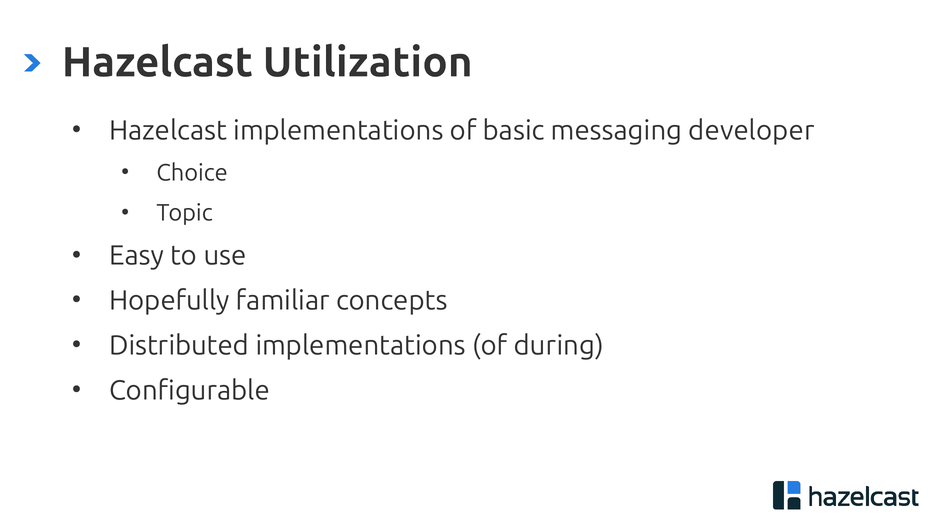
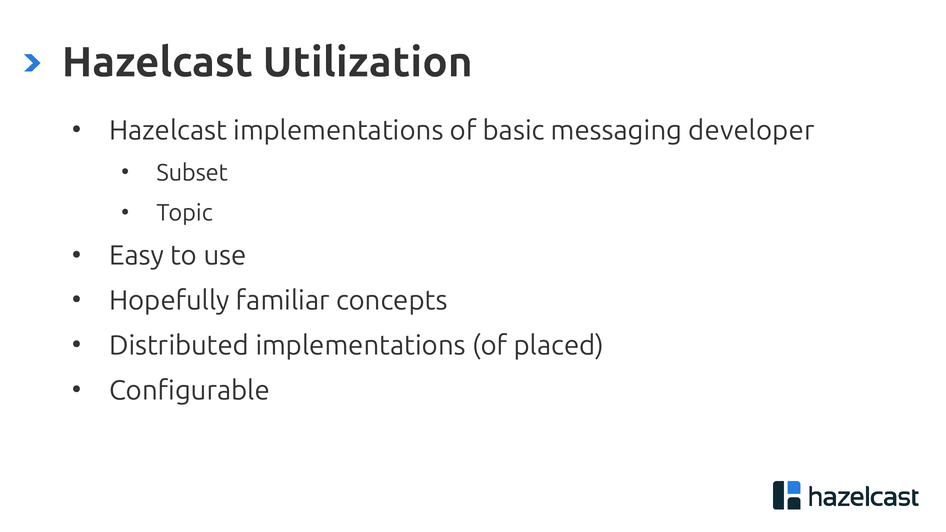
Choice: Choice -> Subset (192, 173)
during: during -> placed (559, 346)
